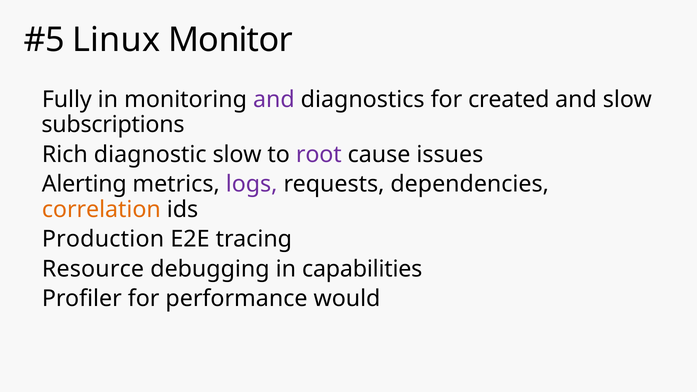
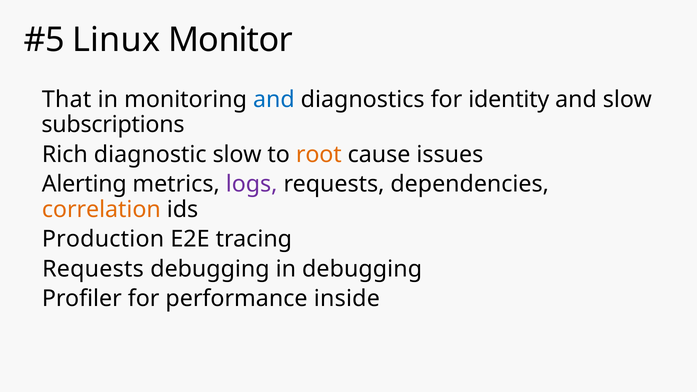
Fully: Fully -> That (67, 100)
and colour: purple -> blue (274, 100)
created: created -> identity (509, 100)
root colour: purple -> orange (319, 155)
Resource: Resource -> Requests (93, 269)
in capabilities: capabilities -> debugging (362, 269)
would: would -> inside (347, 299)
